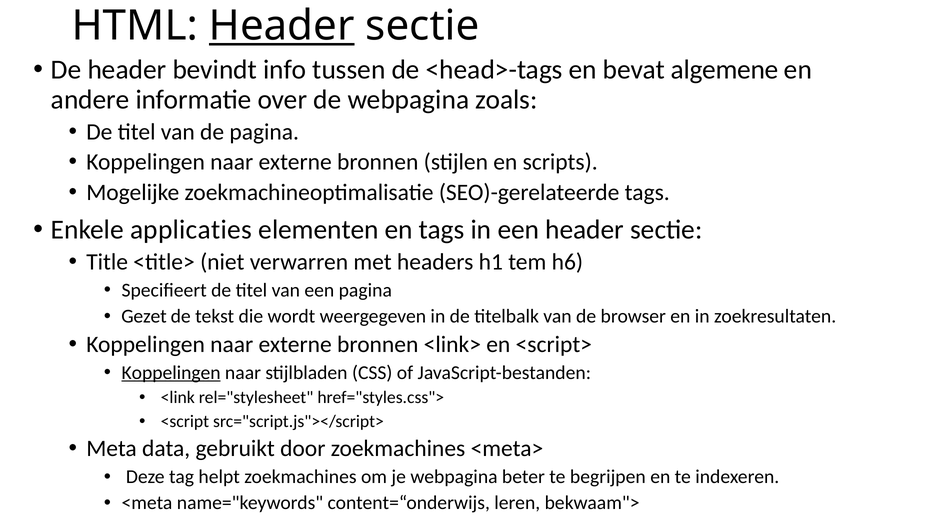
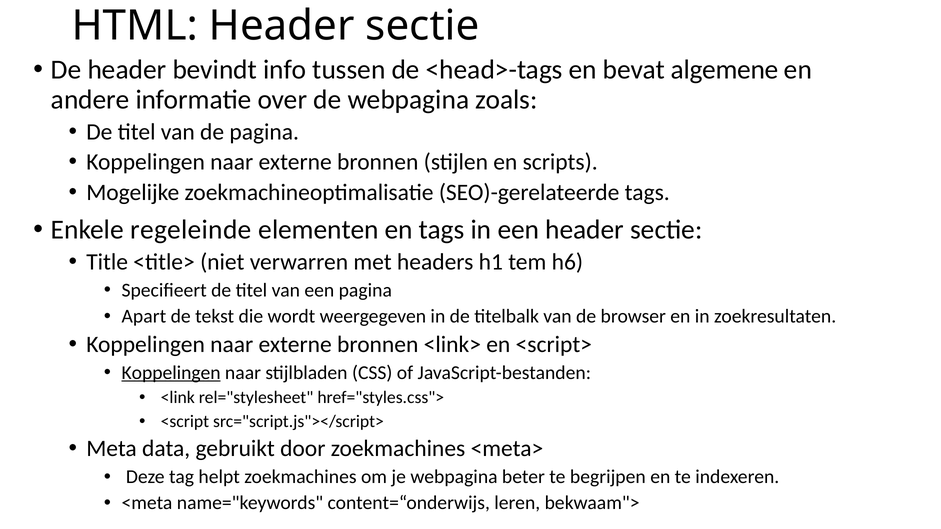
Header underline: present -> none (282, 26)
applicaties: applicaties -> regeleinde (191, 230)
Gezet: Gezet -> Apart (144, 317)
